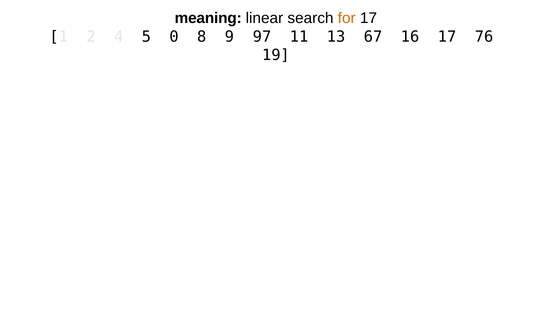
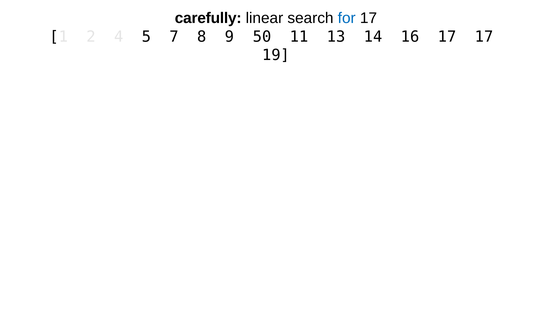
meaning: meaning -> carefully (208, 18)
for colour: orange -> blue (347, 18)
0: 0 -> 7 (174, 37)
97: 97 -> 50 (262, 37)
67: 67 -> 14 (373, 37)
17 76: 76 -> 17 (484, 37)
